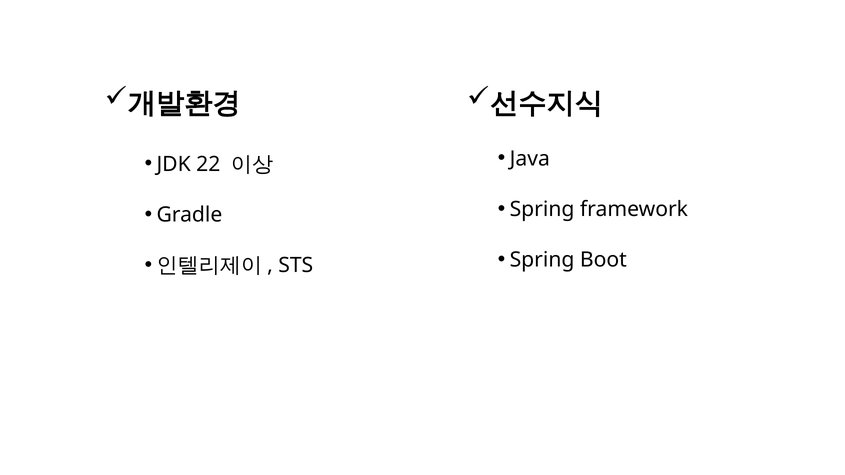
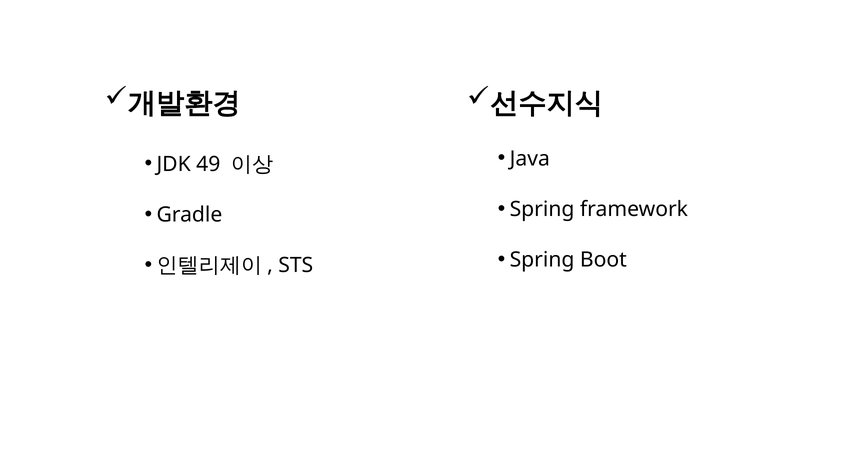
22: 22 -> 49 (208, 164)
